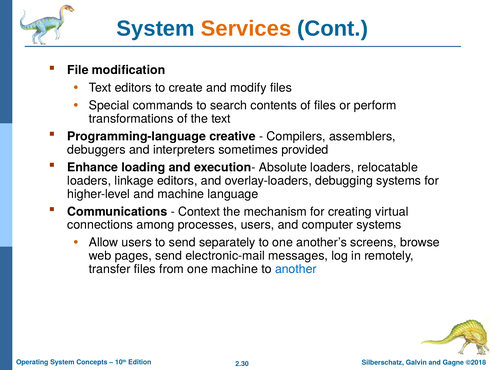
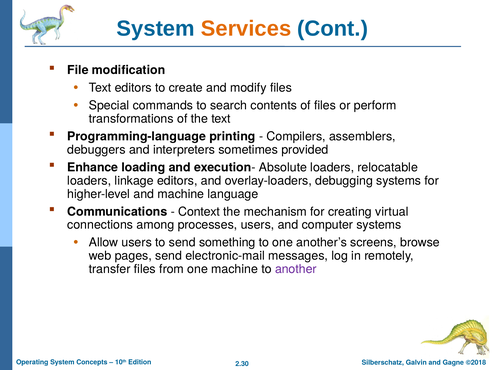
creative: creative -> printing (232, 137)
separately: separately -> something (227, 243)
another colour: blue -> purple (296, 270)
